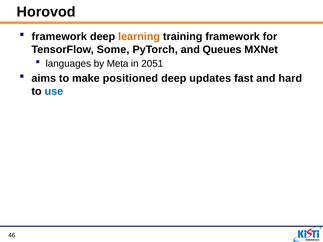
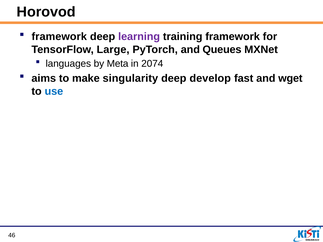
learning colour: orange -> purple (139, 37)
Some: Some -> Large (113, 50)
2051: 2051 -> 2074 (152, 64)
positioned: positioned -> singularity (130, 78)
updates: updates -> develop (210, 78)
hard: hard -> wget (290, 78)
